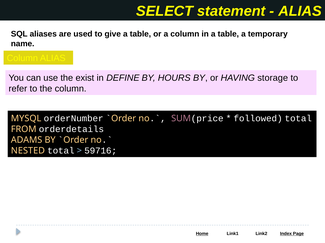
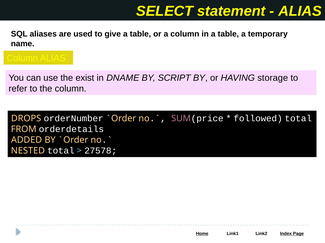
DEFINE: DEFINE -> DNAME (123, 78)
HOURS: HOURS -> SCRIPT (174, 78)
MYSQL: MYSQL -> DROPS (26, 119)
ADAMS: ADAMS -> ADDED (27, 140)
59716: 59716 -> 27578 (101, 151)
